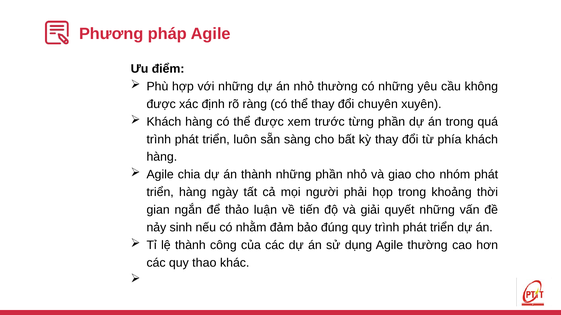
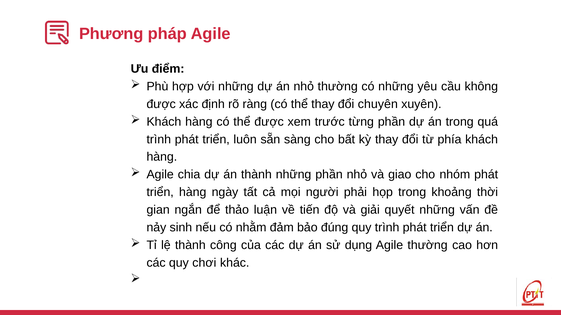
thao: thao -> chơi (204, 263)
